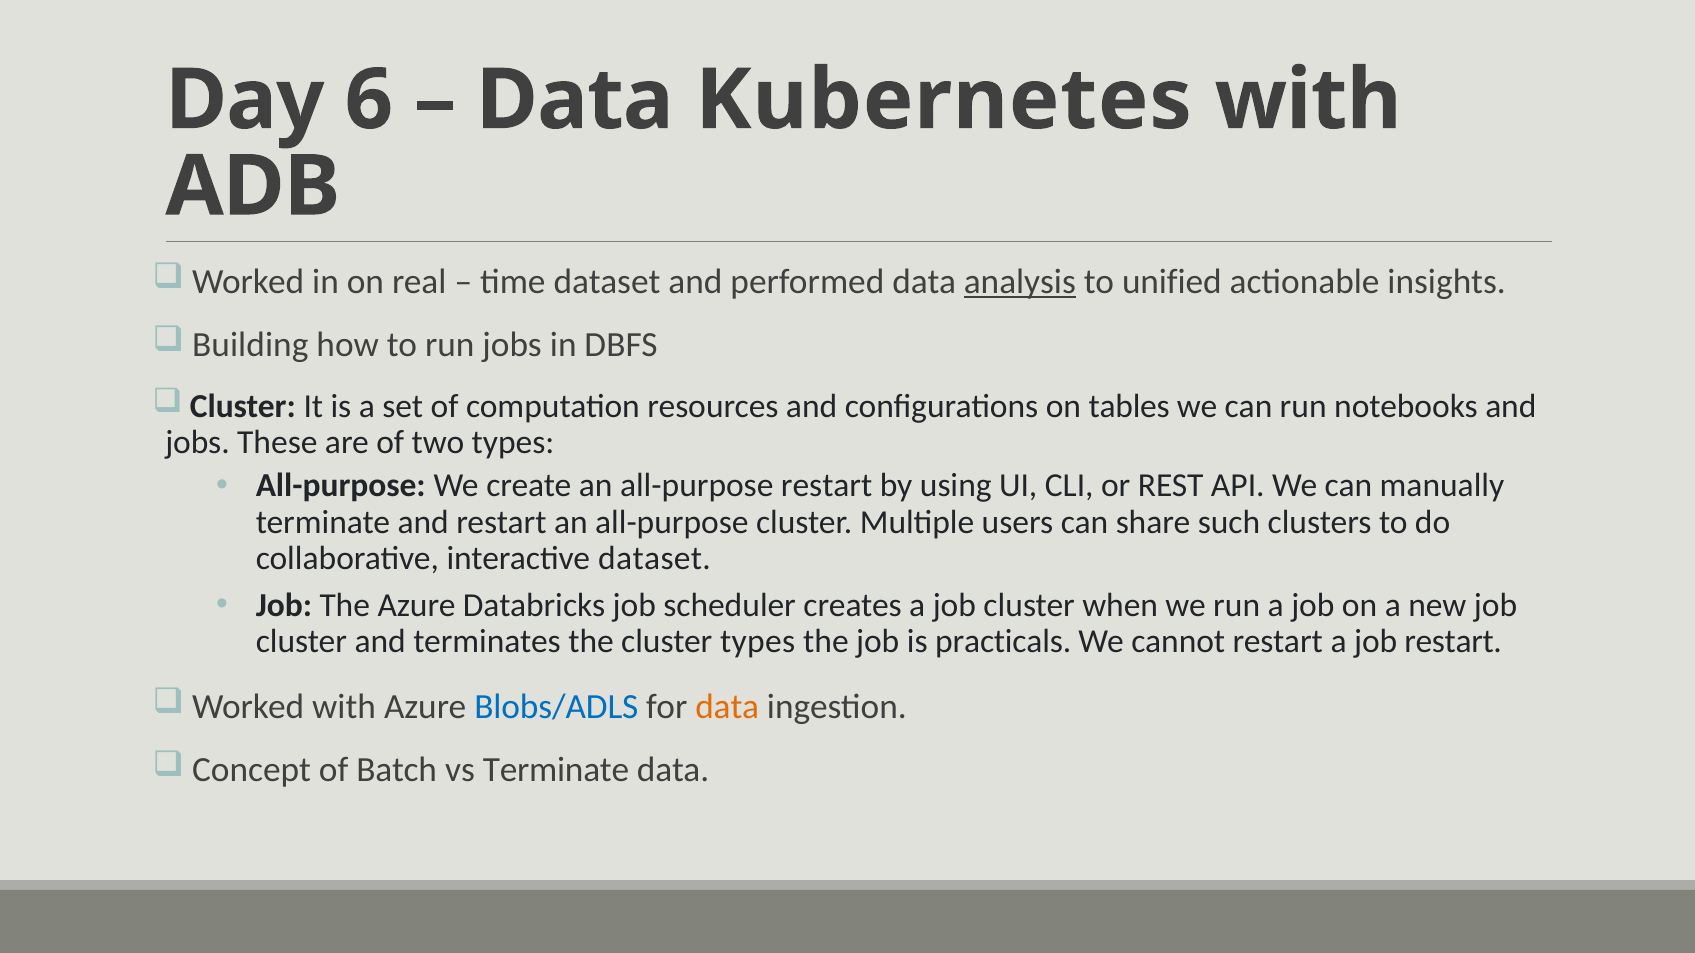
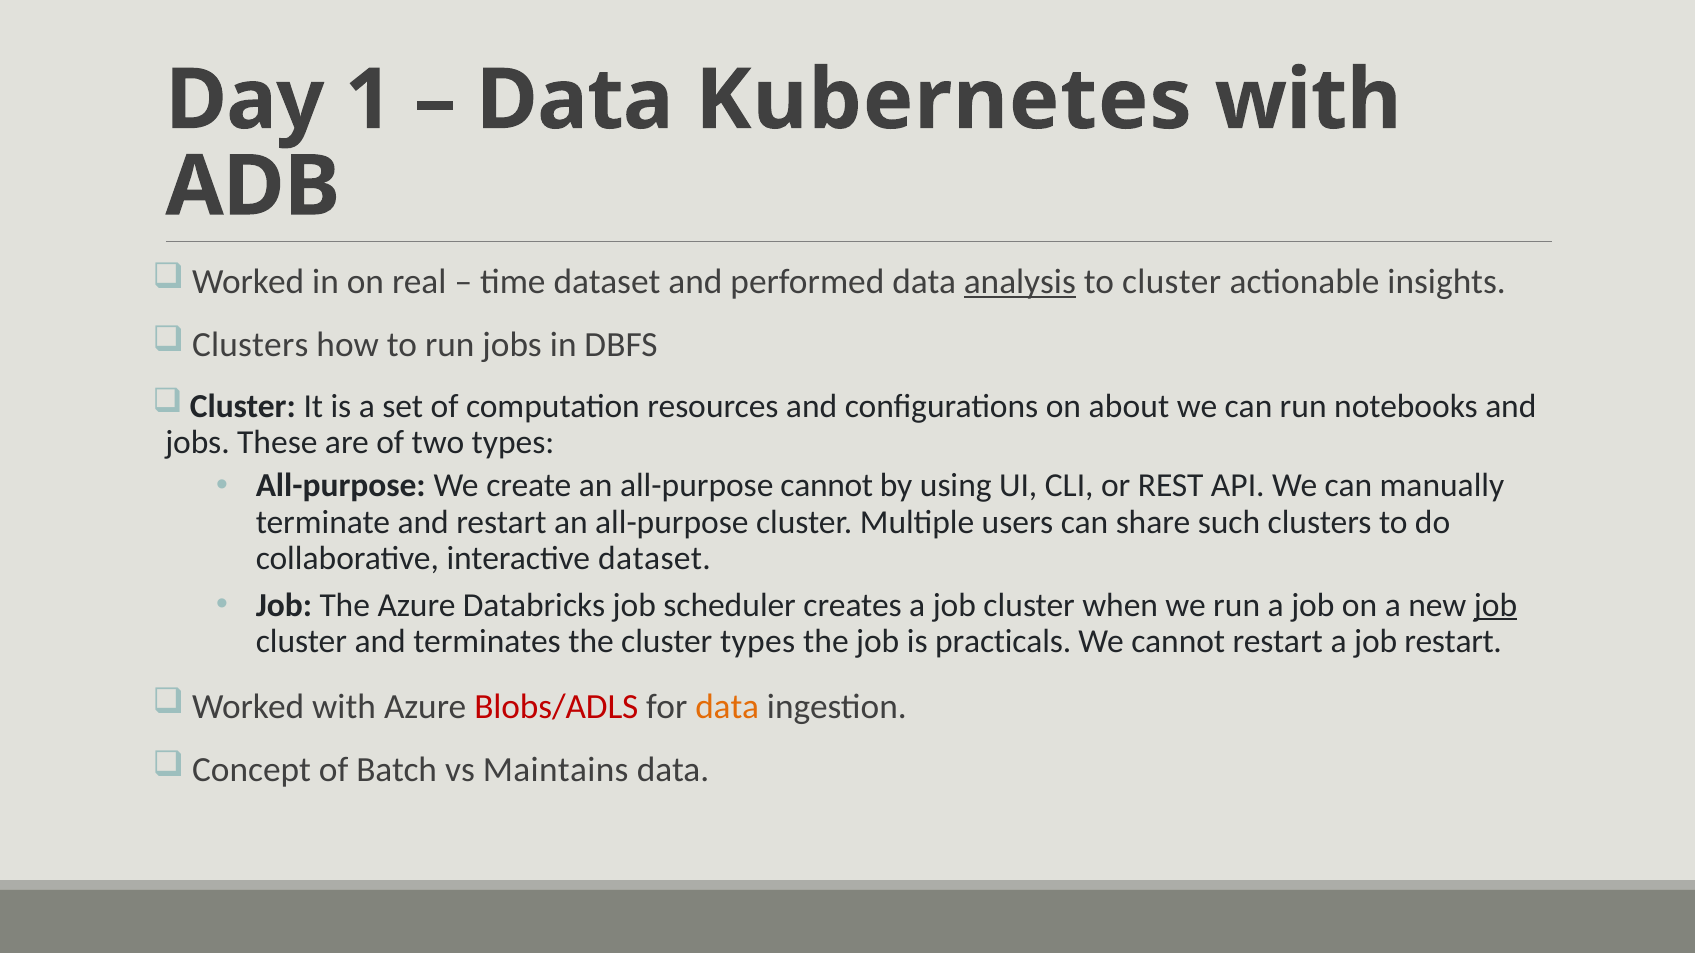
6: 6 -> 1 (369, 100)
to unified: unified -> cluster (1172, 282)
Building: Building -> Clusters (250, 345)
tables: tables -> about (1129, 407)
all-purpose restart: restart -> cannot (827, 486)
job underline: none -> present (1495, 605)
Blobs/ADLS colour: blue -> red (556, 707)
vs Terminate: Terminate -> Maintains (556, 770)
